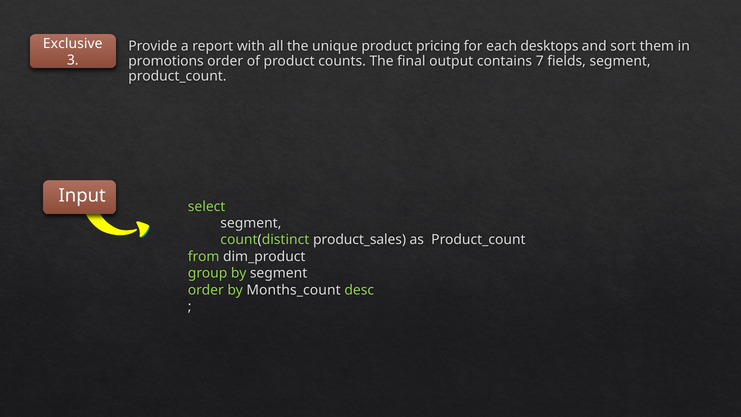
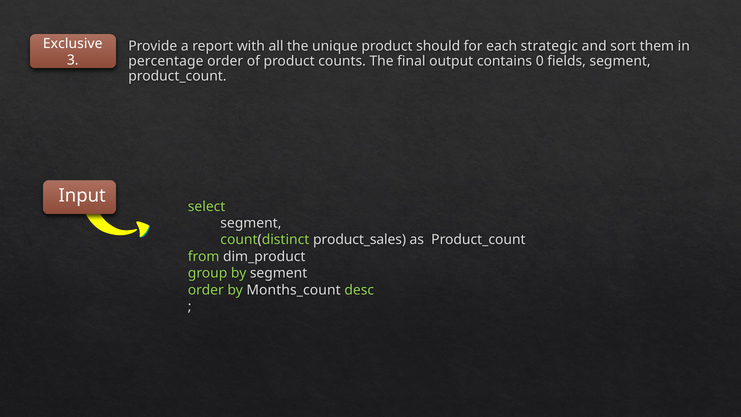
pricing: pricing -> should (438, 46)
desktops: desktops -> strategic (549, 46)
promotions: promotions -> percentage (166, 61)
7: 7 -> 0 (540, 61)
